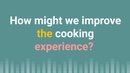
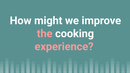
the colour: yellow -> pink (45, 34)
